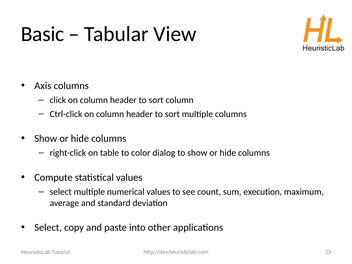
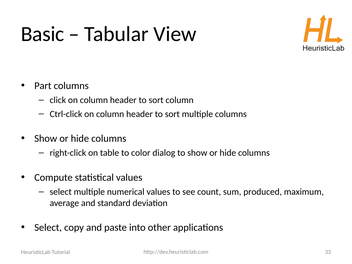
Axis: Axis -> Part (43, 86)
execution: execution -> produced (263, 192)
